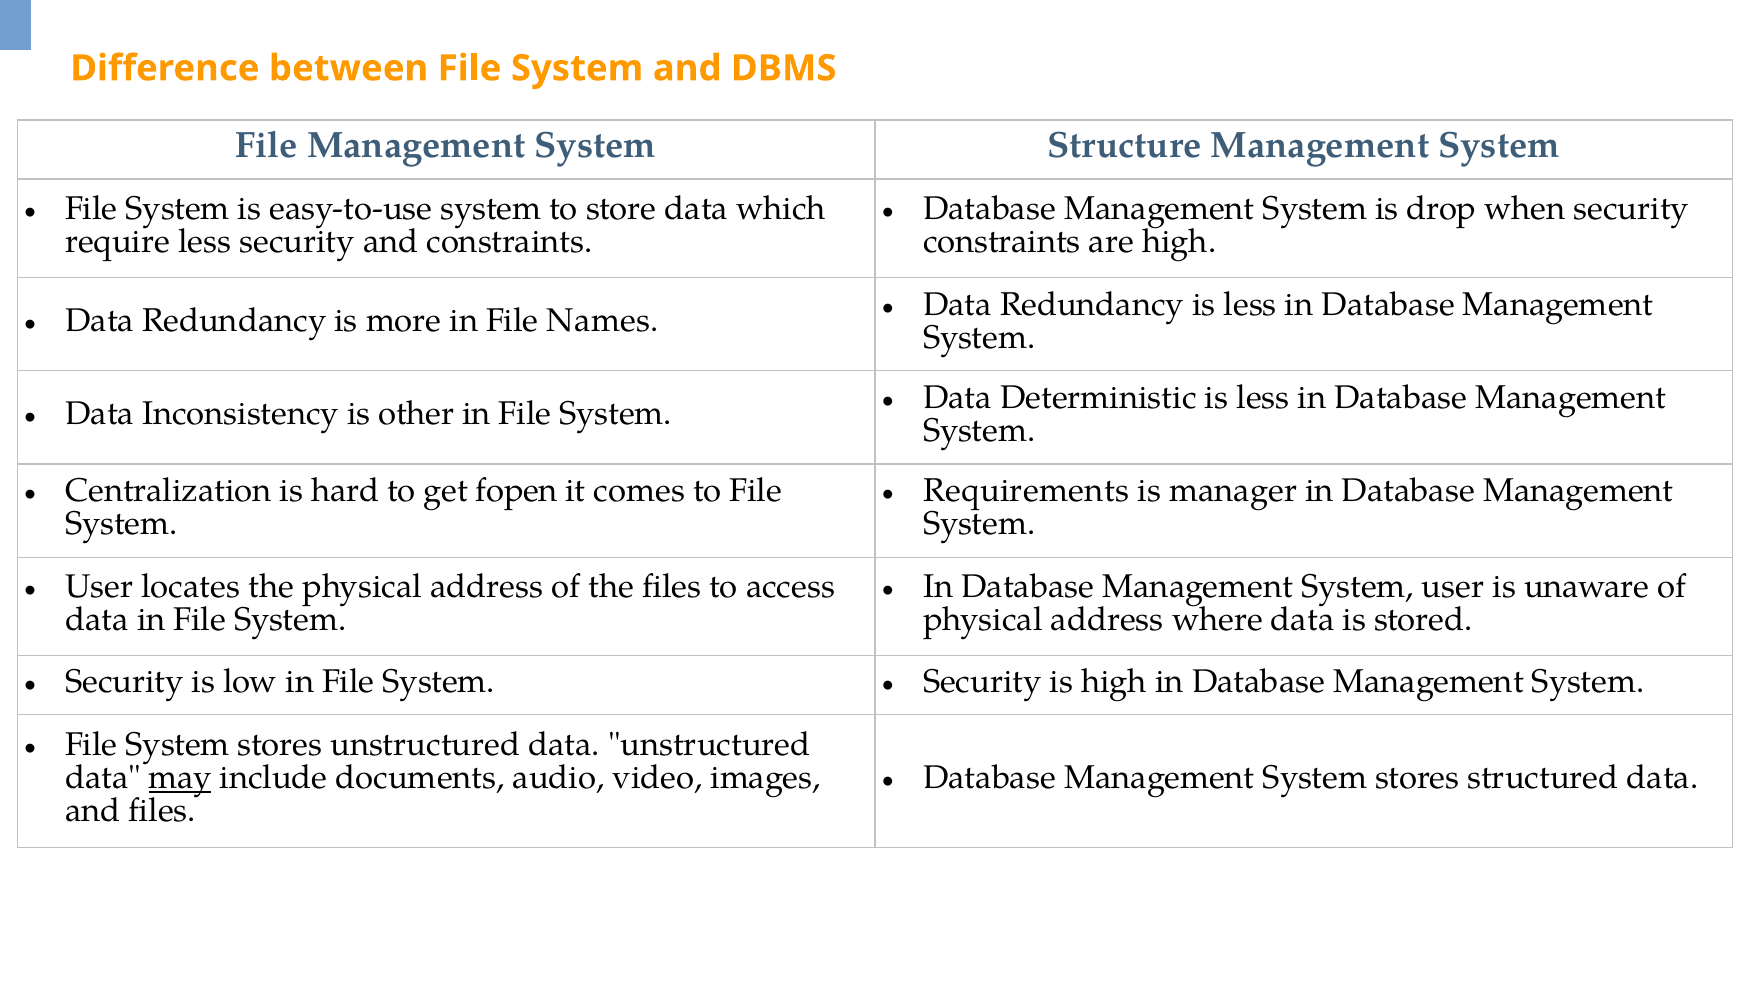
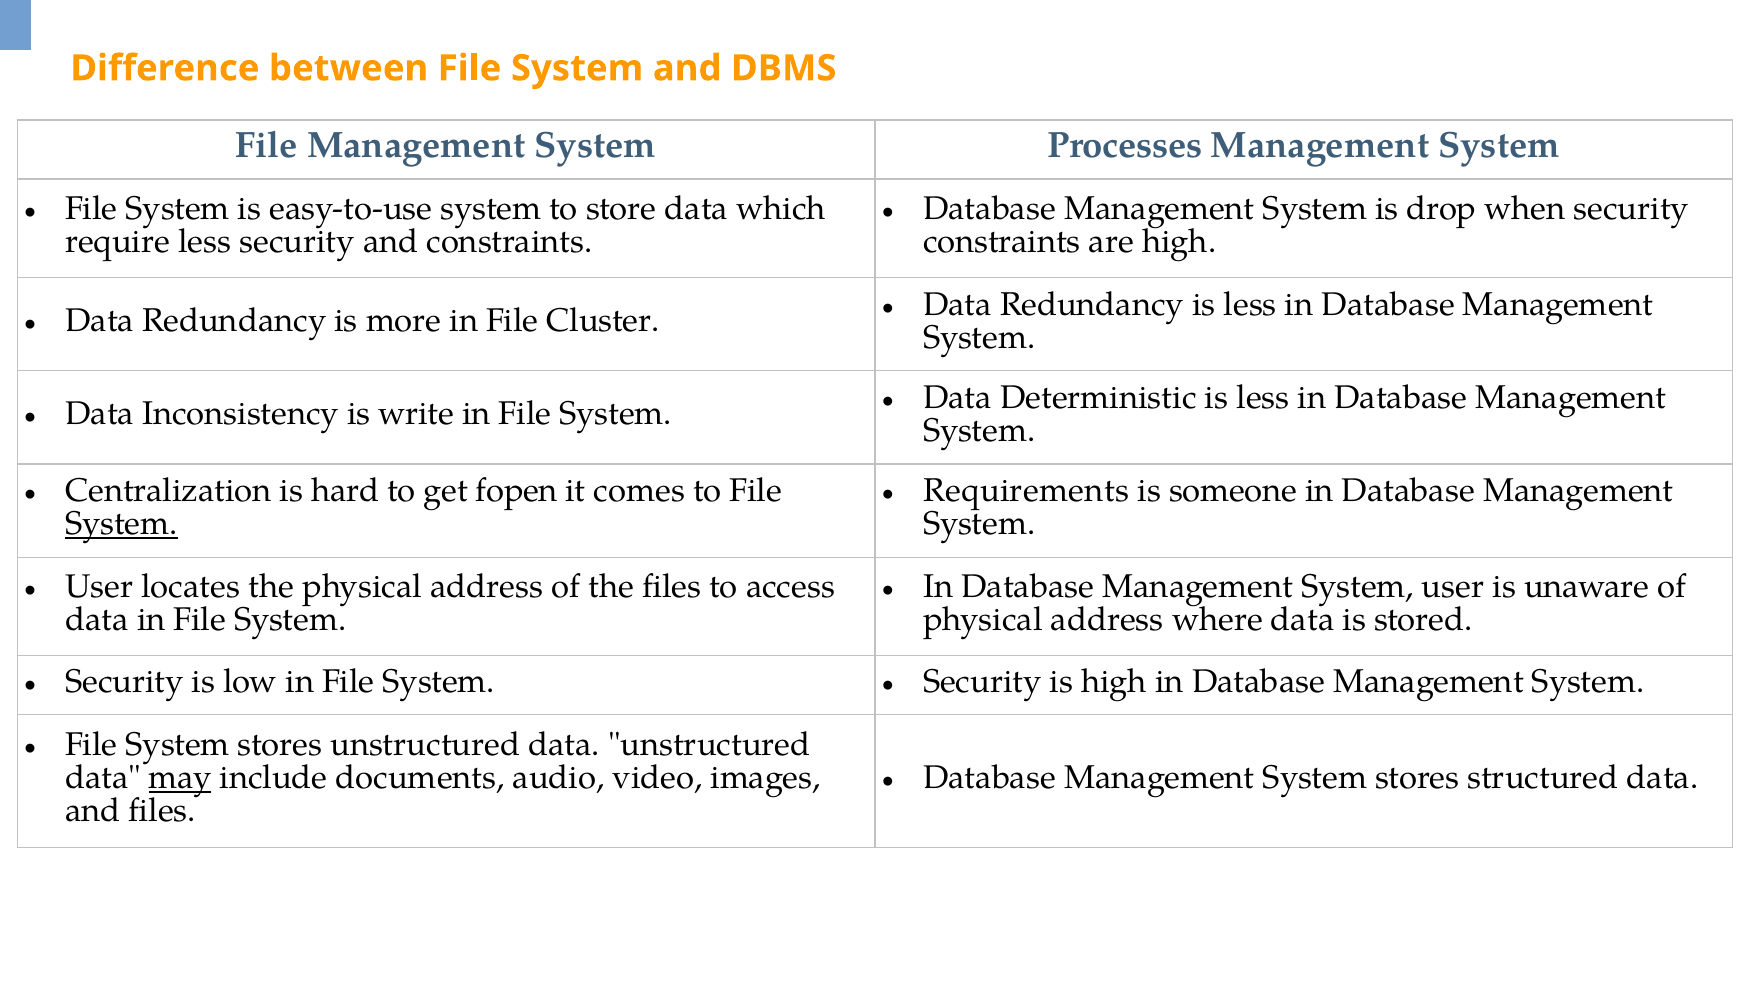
Structure: Structure -> Processes (1125, 146)
Names: Names -> Cluster (603, 321)
other: other -> write (416, 414)
manager: manager -> someone (1233, 491)
System underline: none -> present (121, 524)
